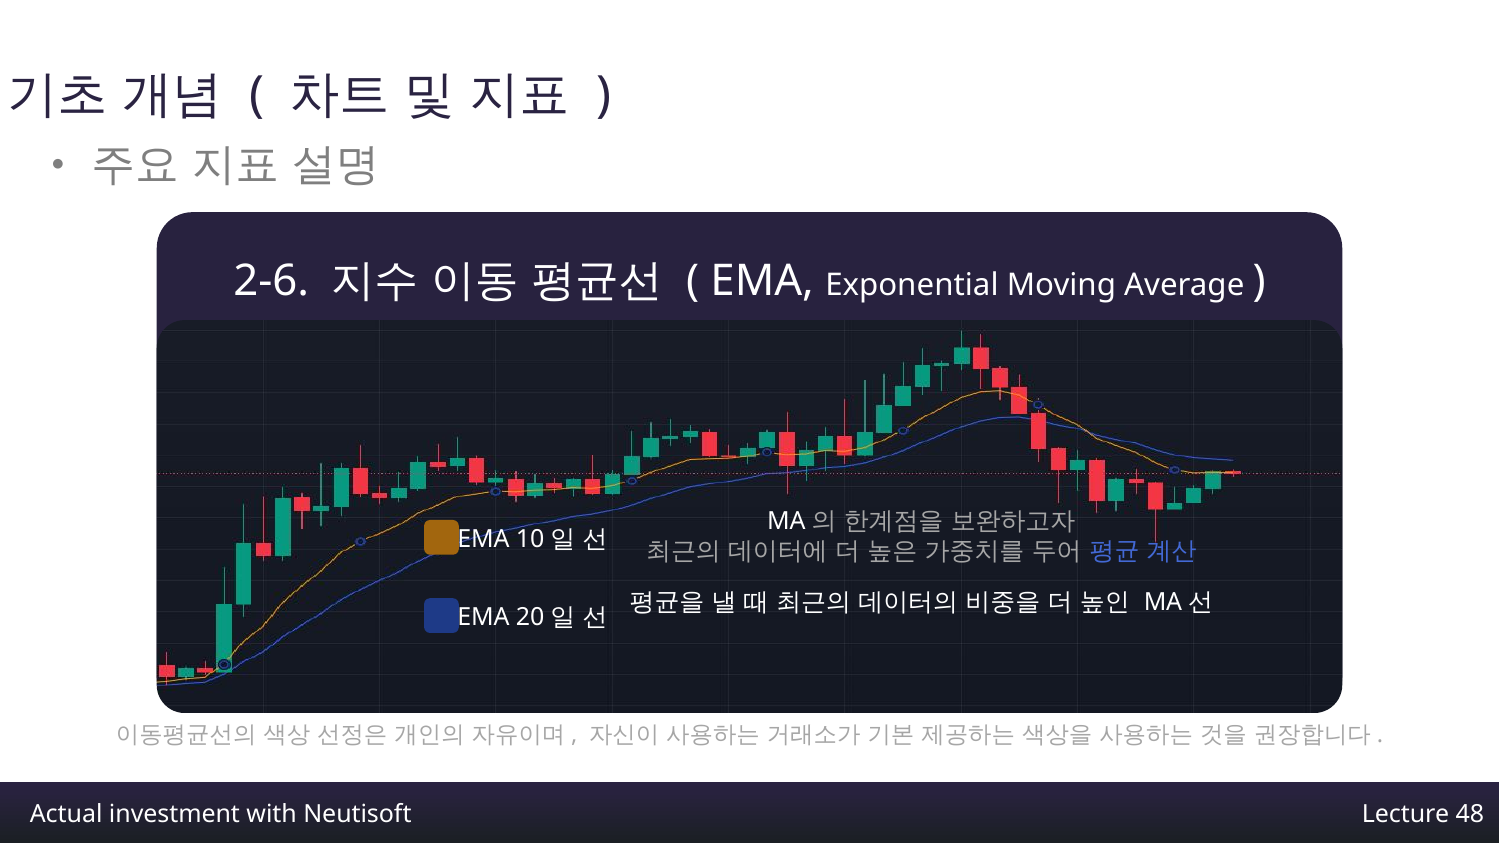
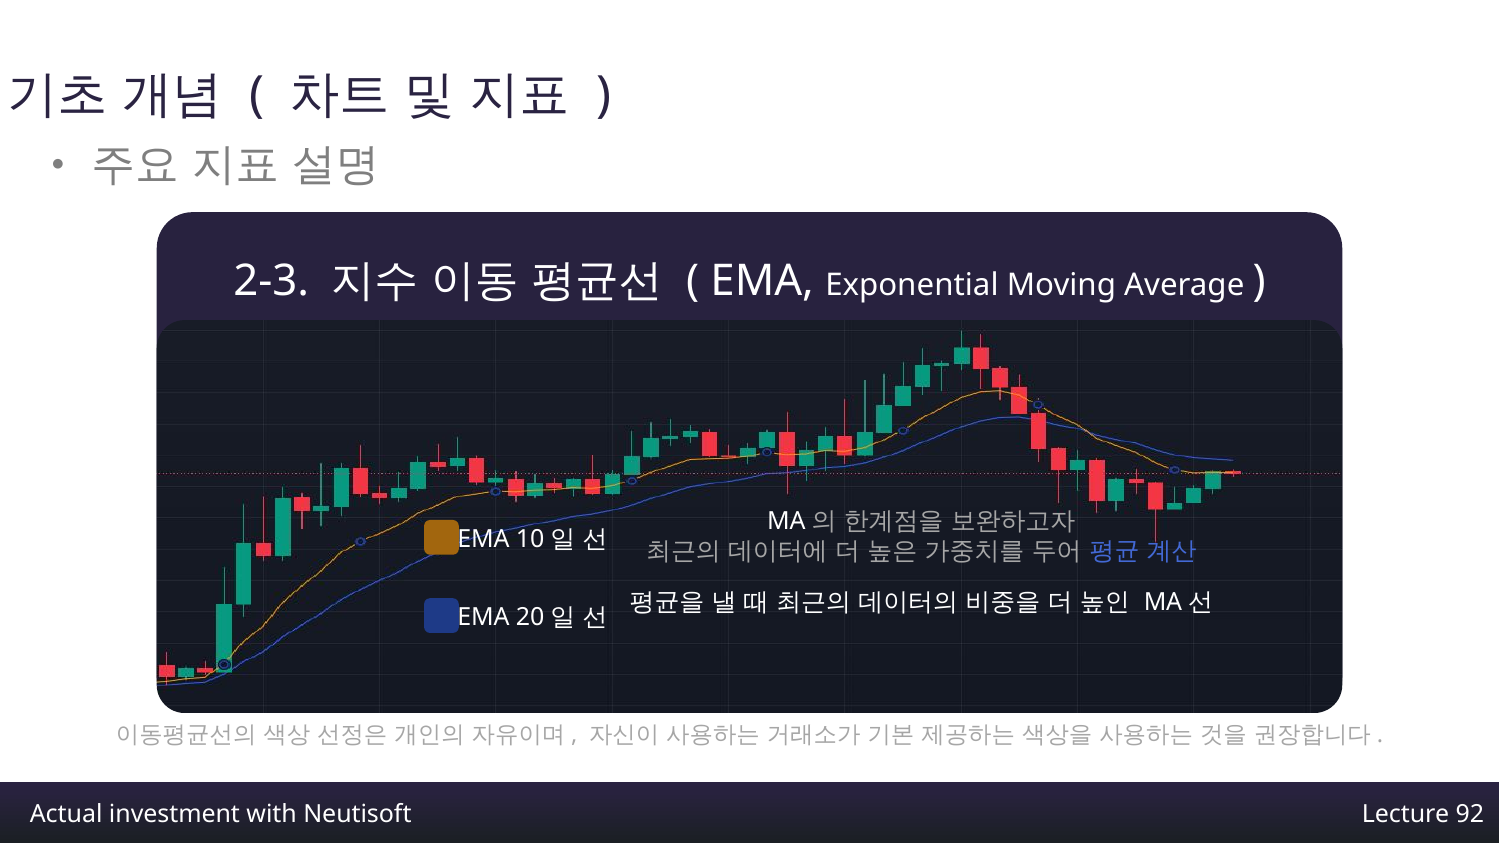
2-6: 2-6 -> 2-3 (271, 282)
48: 48 -> 92 (1470, 814)
